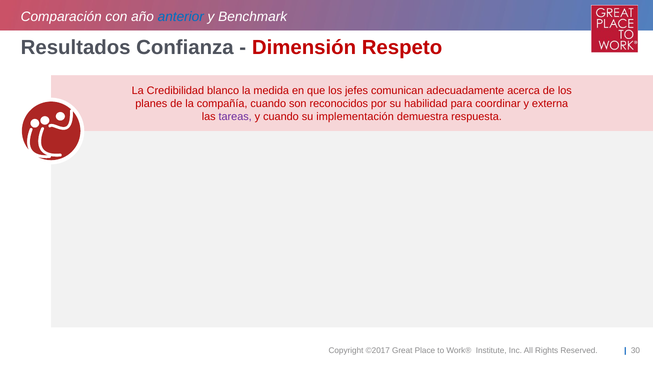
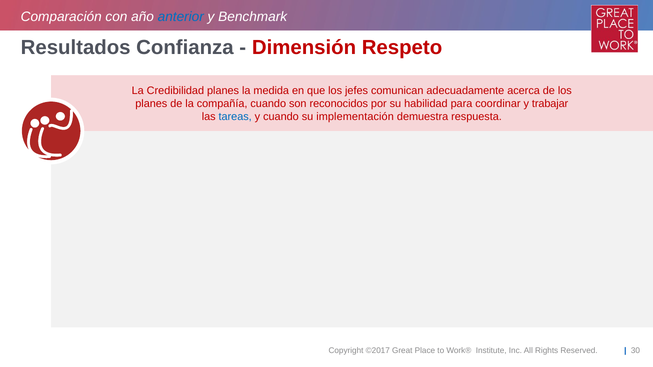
Credibilidad blanco: blanco -> planes (223, 91)
externa: externa -> trabajar (550, 104)
tareas colour: purple -> blue (235, 117)
